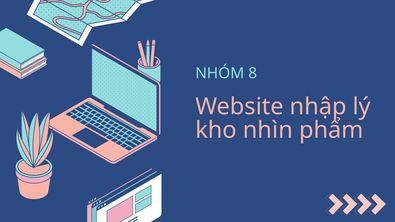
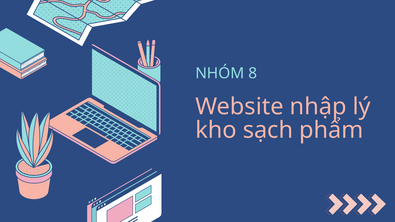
nhìn: nhìn -> sạch (268, 130)
